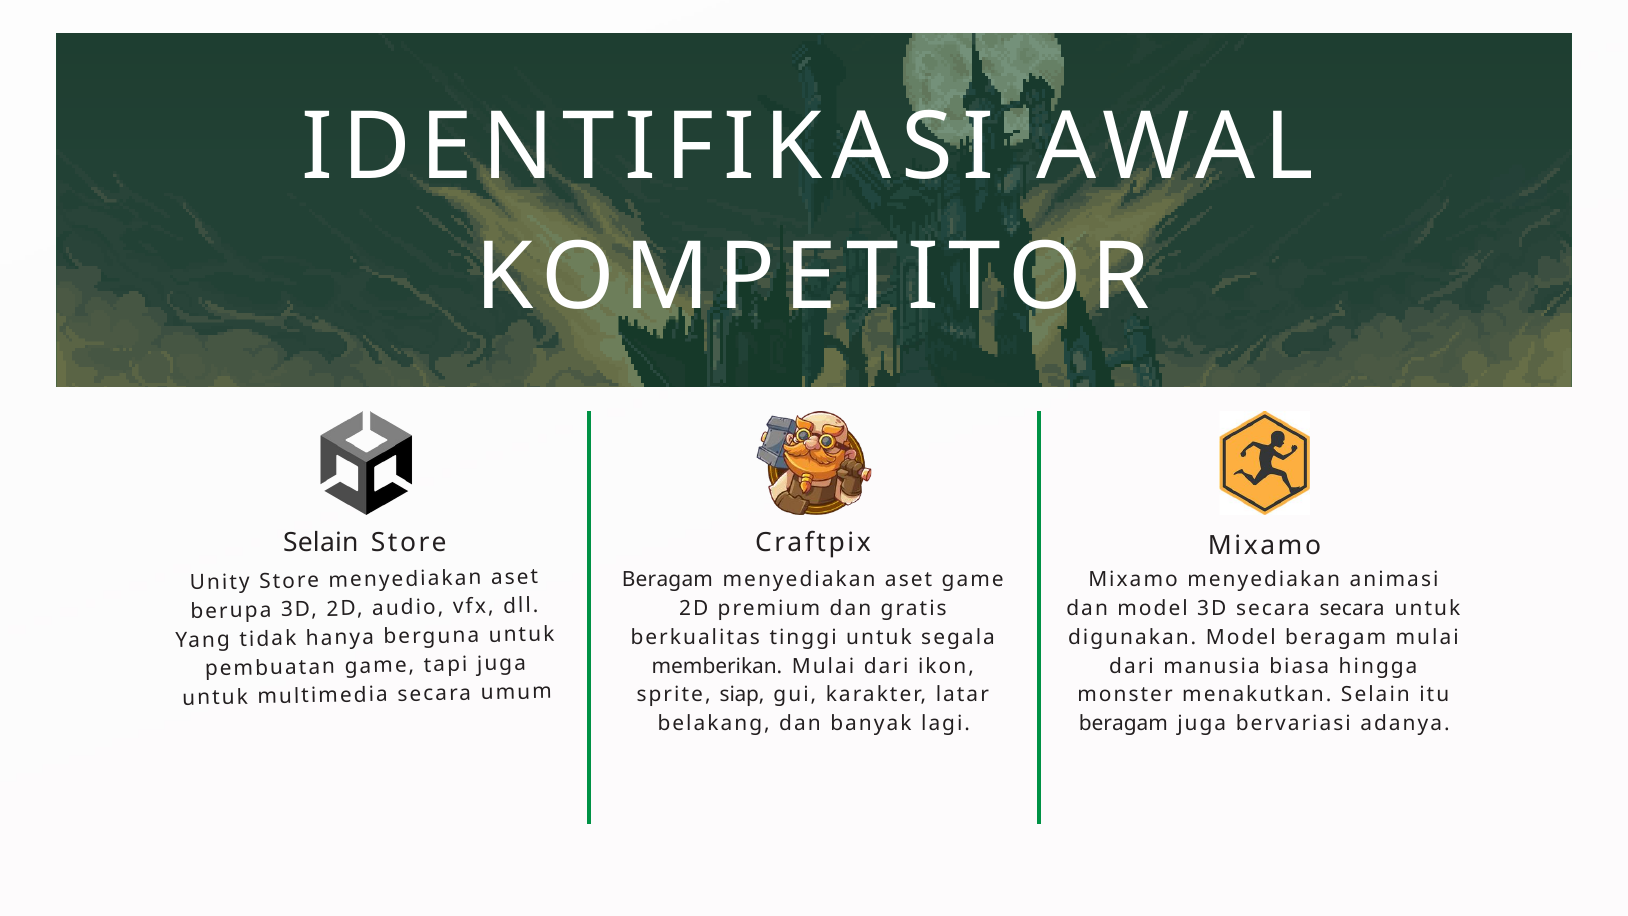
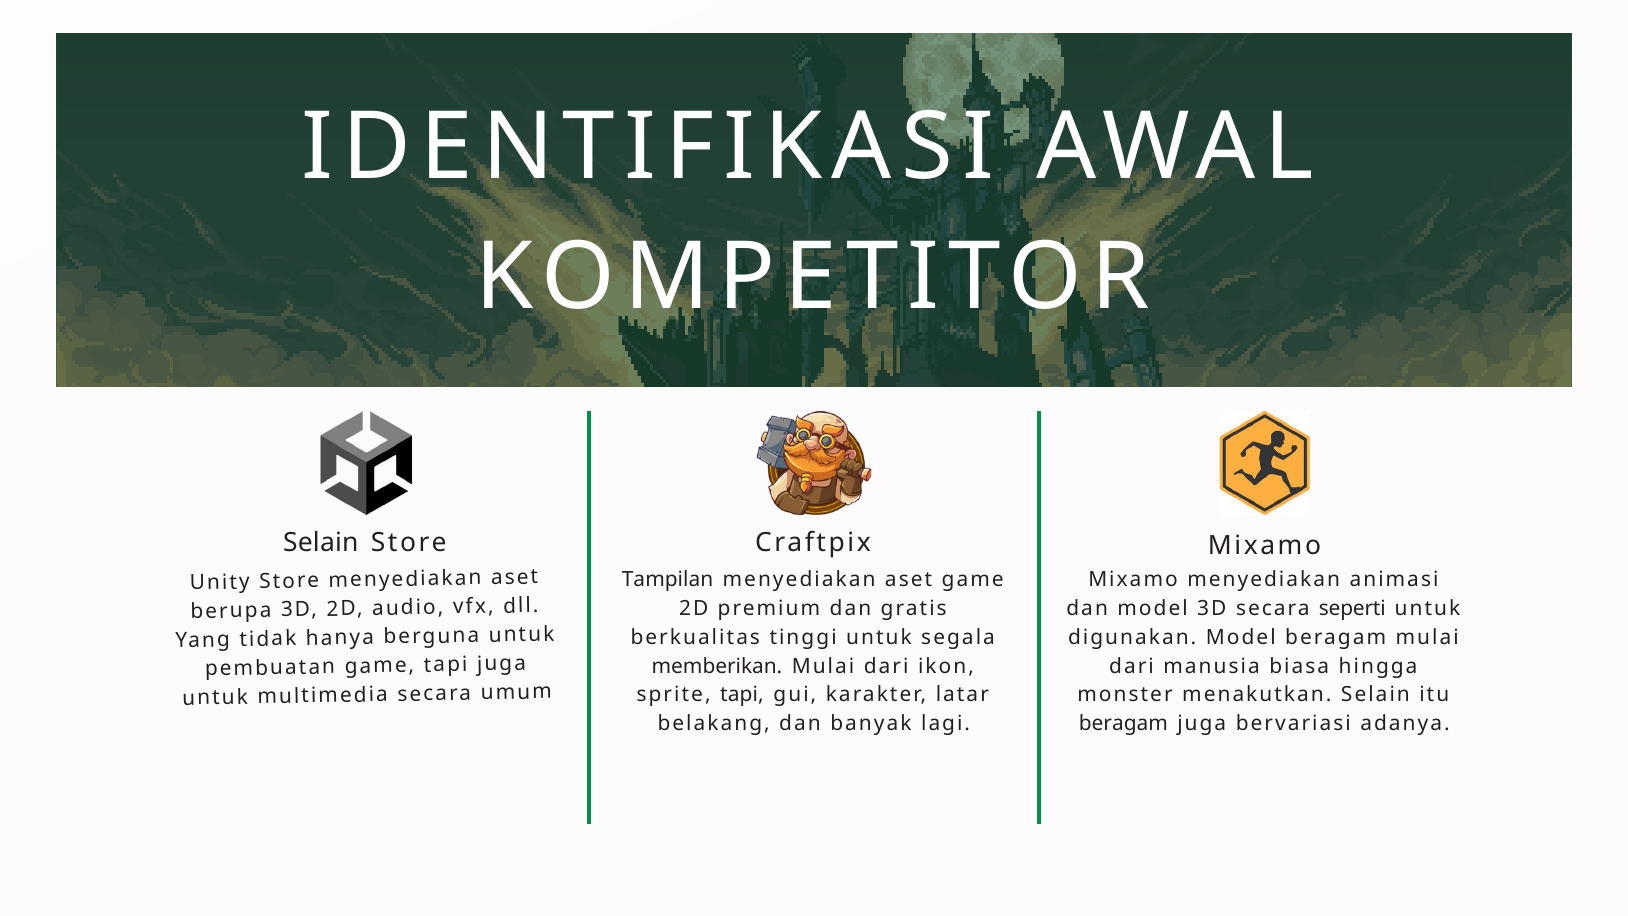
Beragam: Beragam -> Tampilan (668, 580)
secara secara: secara -> seperti (1352, 608)
sprite siap: siap -> tapi (742, 695)
